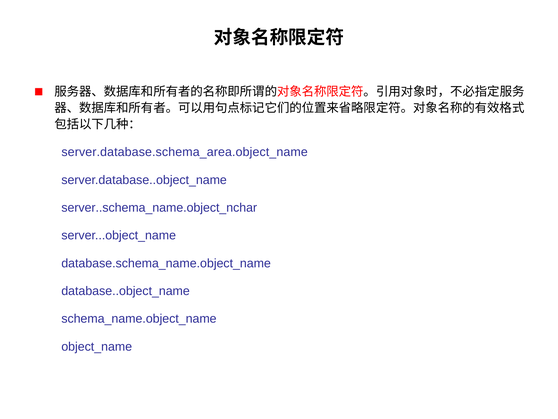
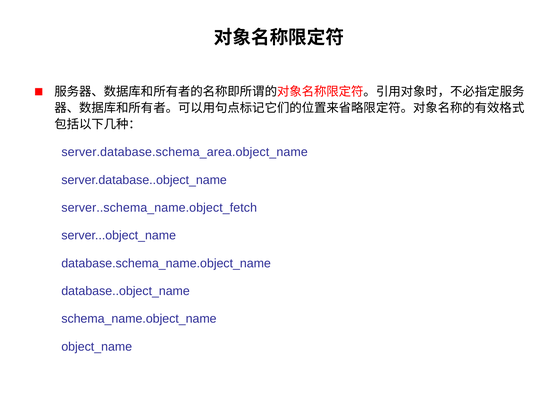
server..schema_name.object_nchar: server..schema_name.object_nchar -> server..schema_name.object_fetch (159, 208)
